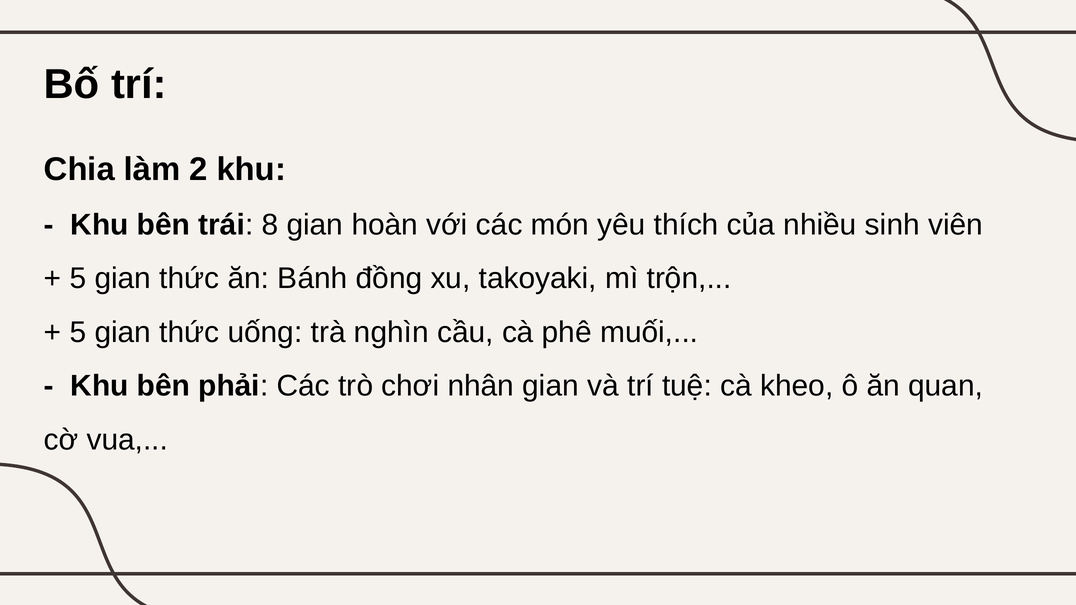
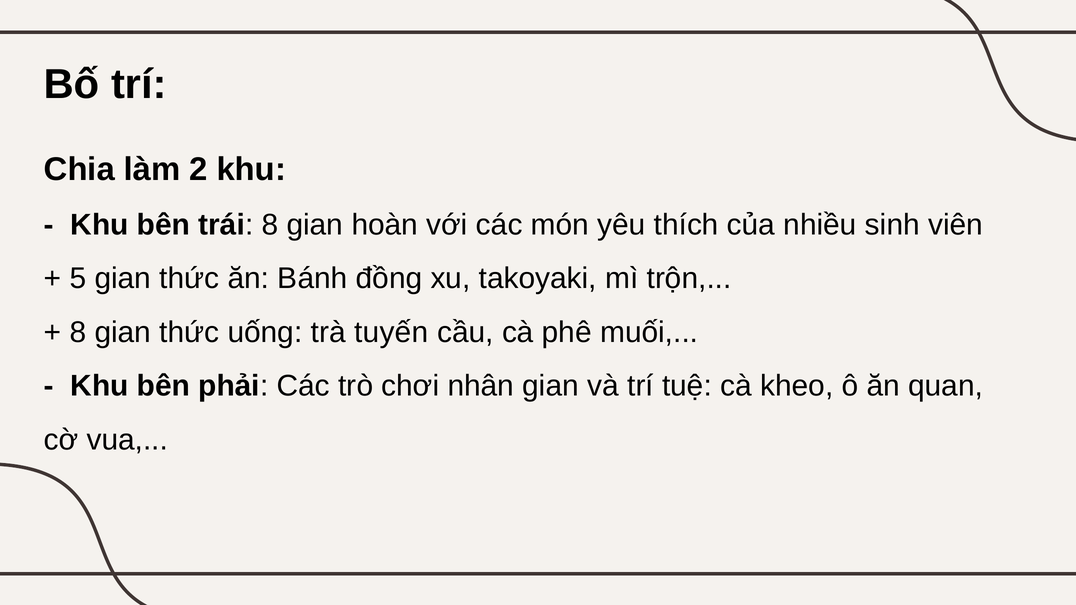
5: 5 -> 8 (78, 332)
nghìn: nghìn -> tuyến (391, 332)
